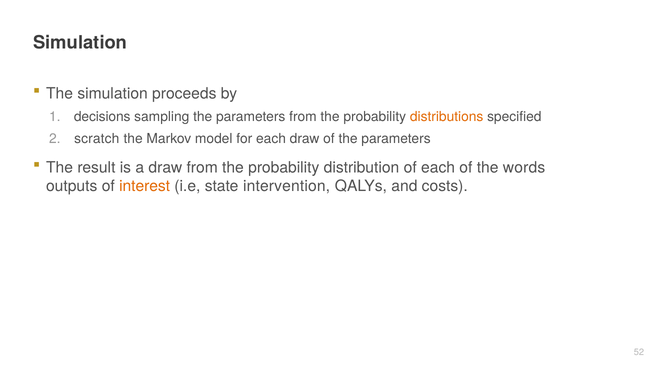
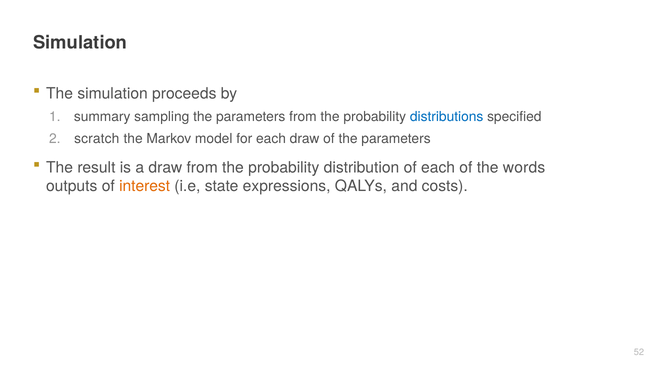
decisions: decisions -> summary (102, 117)
distributions colour: orange -> blue (447, 117)
intervention: intervention -> expressions (287, 187)
